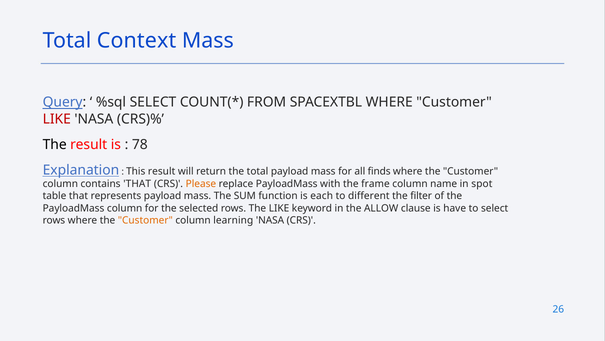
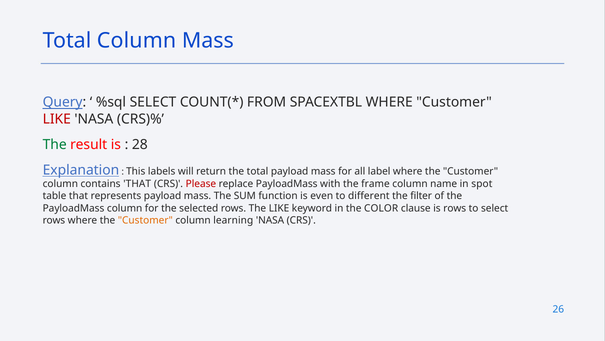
Total Context: Context -> Column (137, 40)
The colour: black -> green (55, 144)
78: 78 -> 28 (140, 144)
This result: result -> labels (162, 171)
finds: finds -> label (379, 171)
Please colour: orange -> red (201, 184)
each: each -> even (322, 196)
ALLOW: ALLOW -> COLOR (381, 208)
is have: have -> rows (455, 208)
